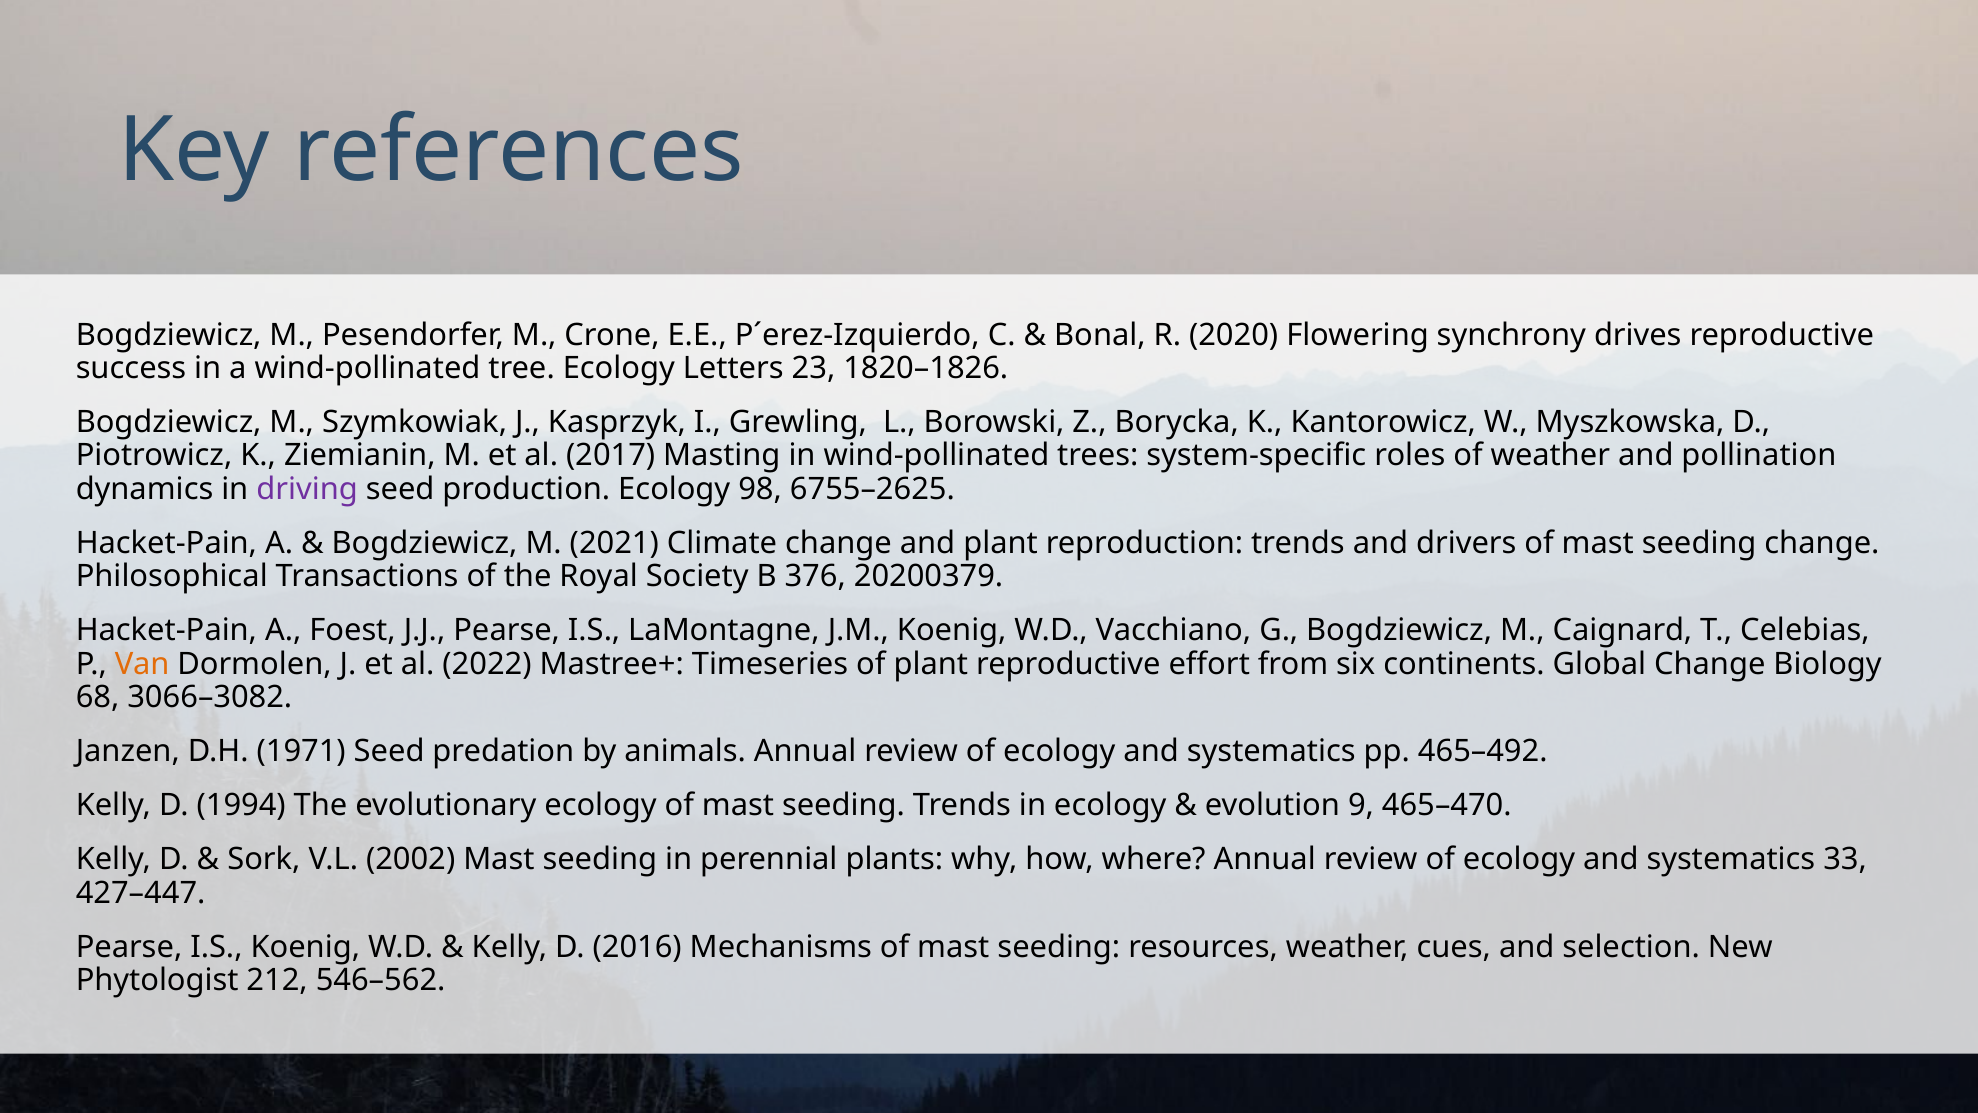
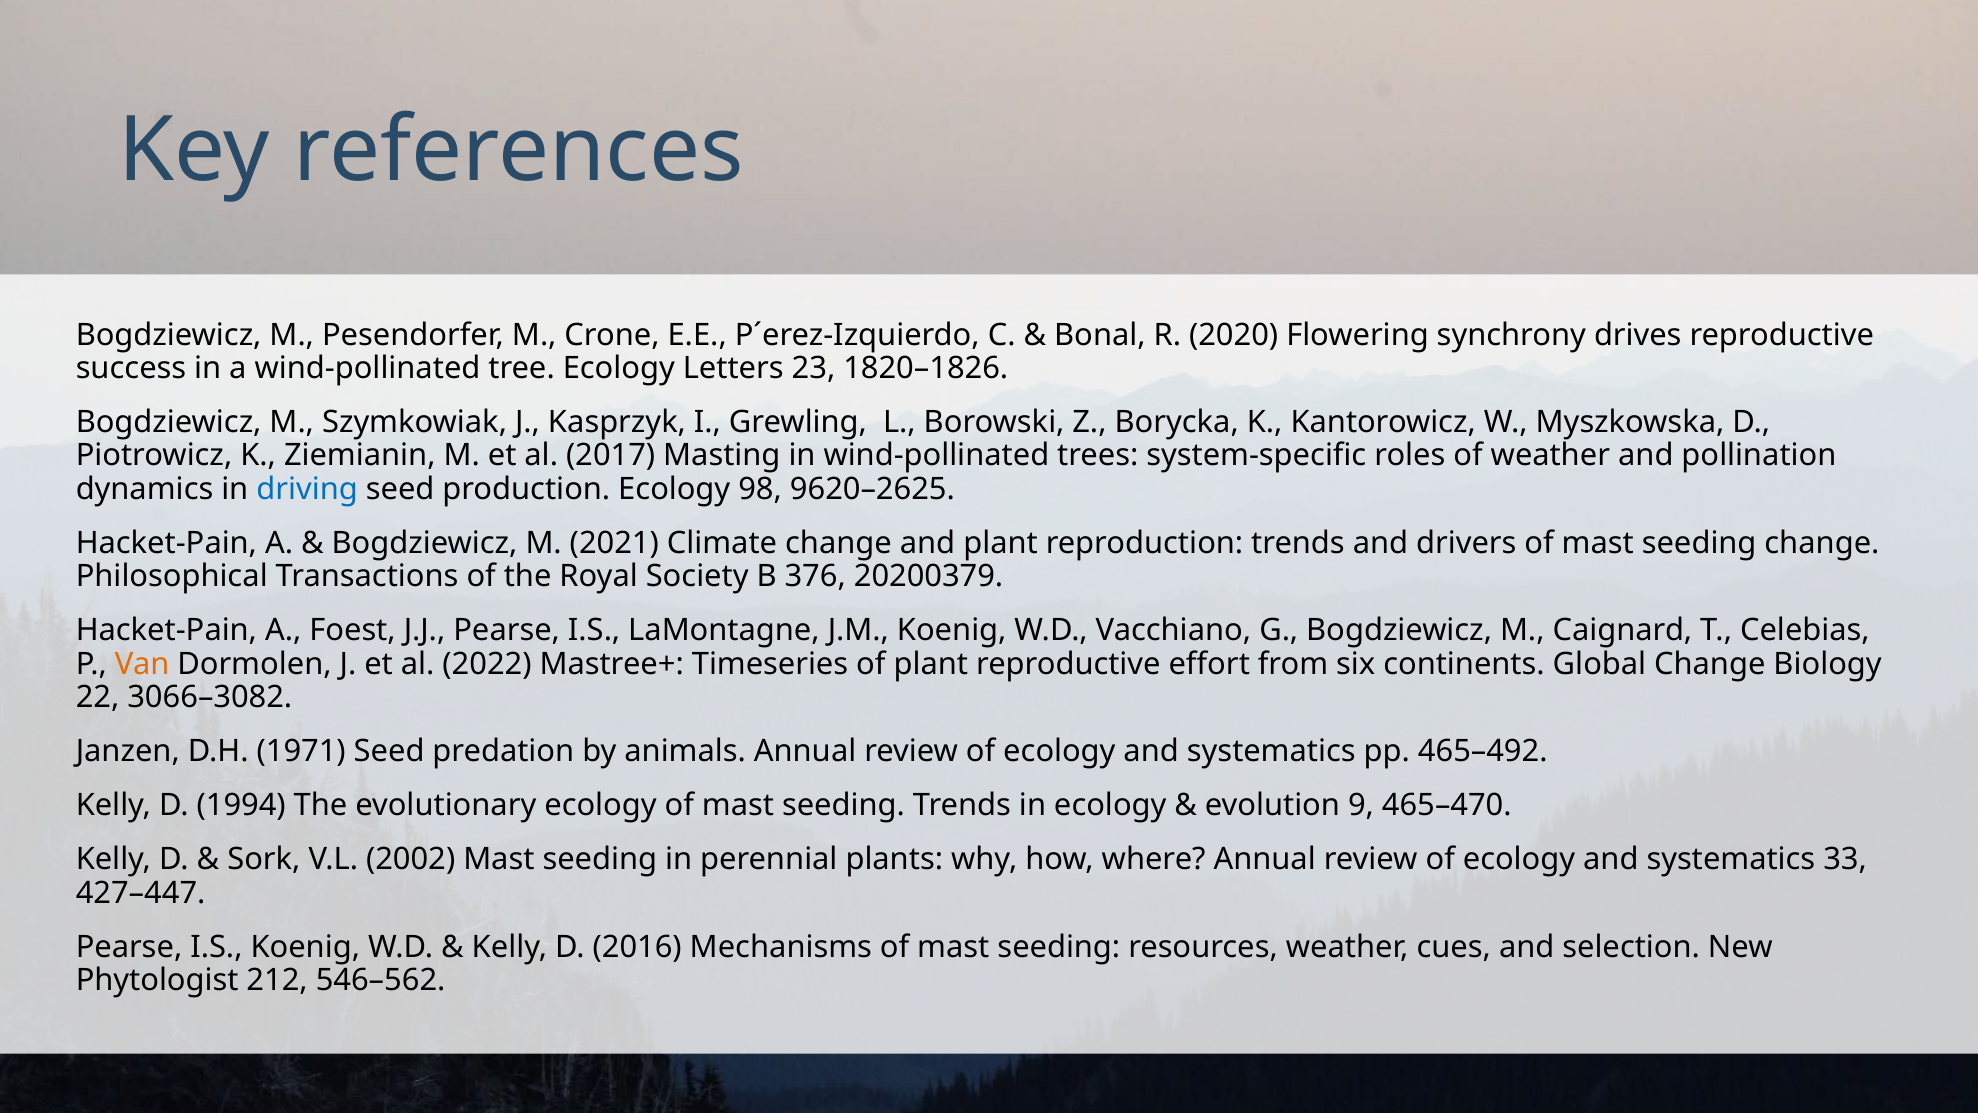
driving colour: purple -> blue (307, 489)
6755–2625: 6755–2625 -> 9620–2625 (872, 489)
68: 68 -> 22 (98, 697)
